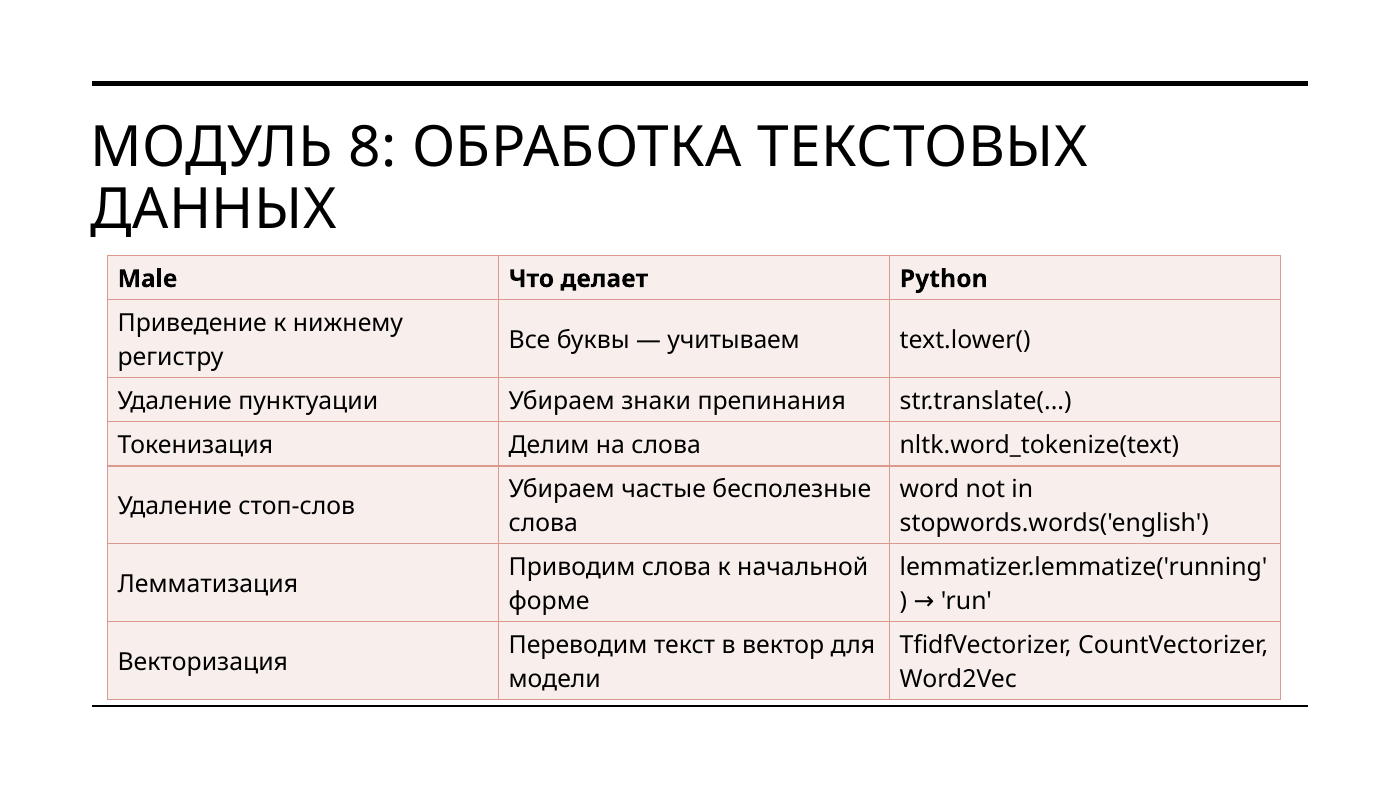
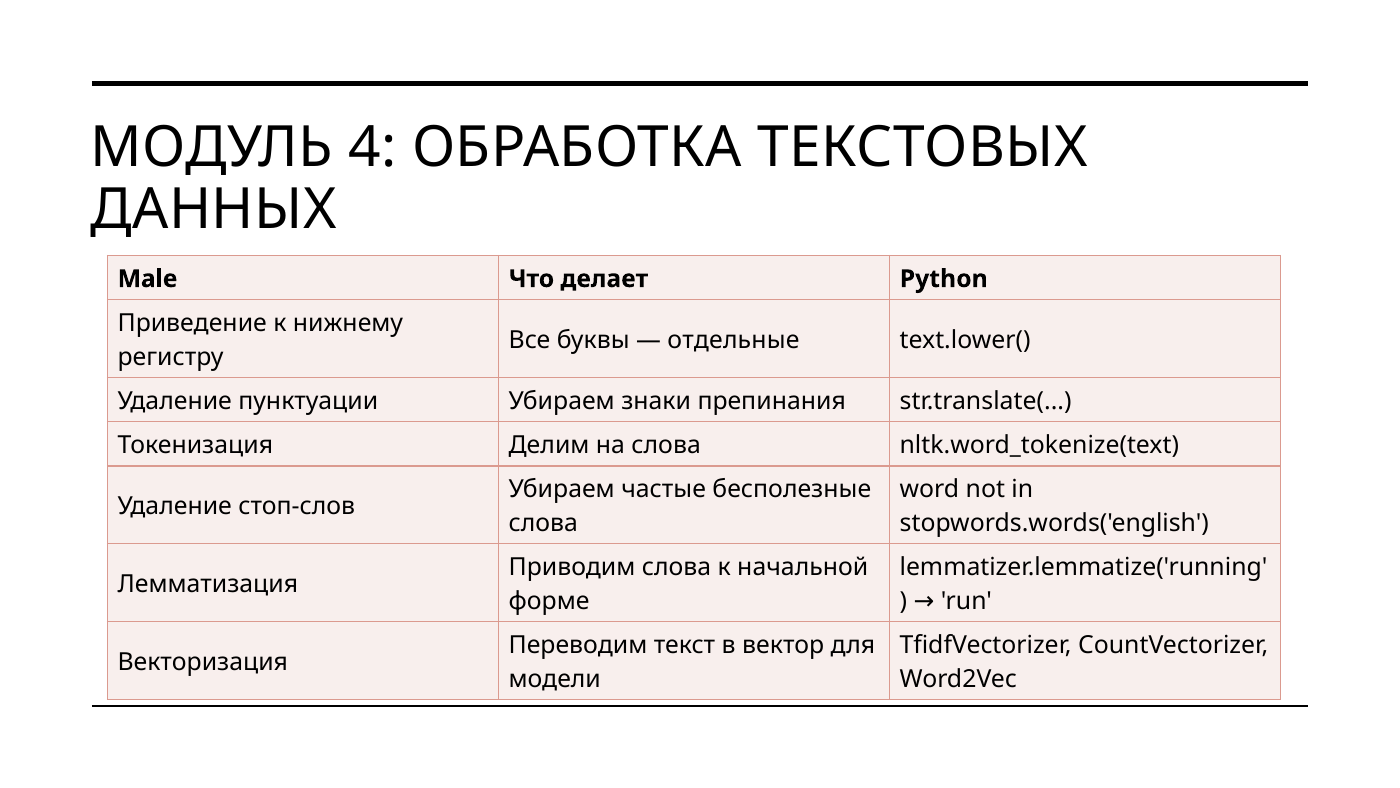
8: 8 -> 4 (372, 148)
учитываем: учитываем -> отдельные (733, 340)
